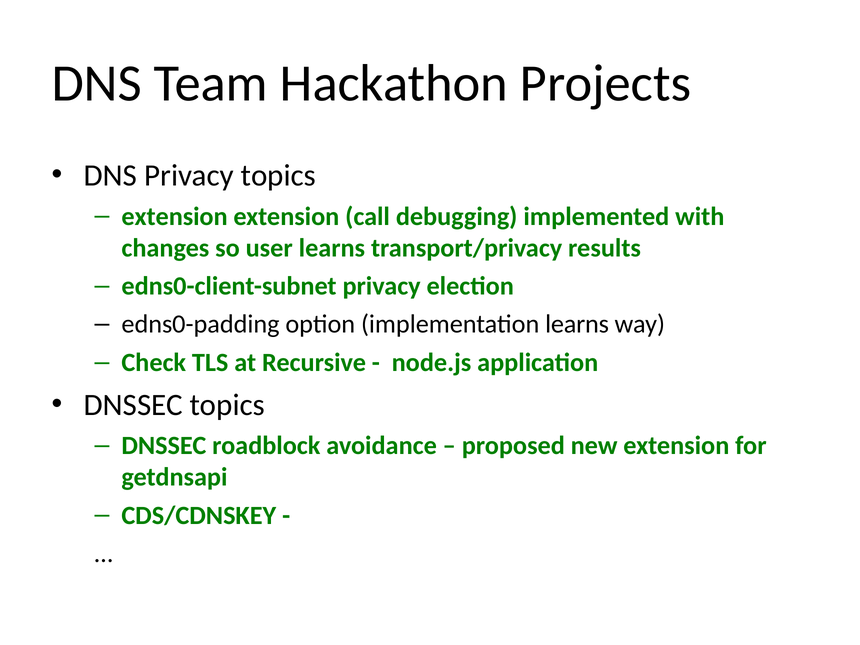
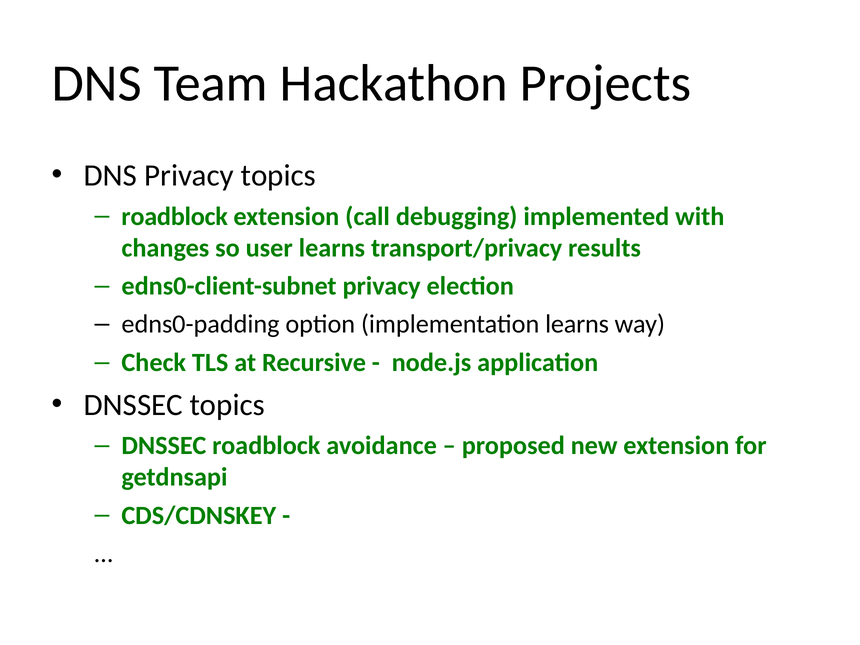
extension: extension -> roadblock (175, 216)
